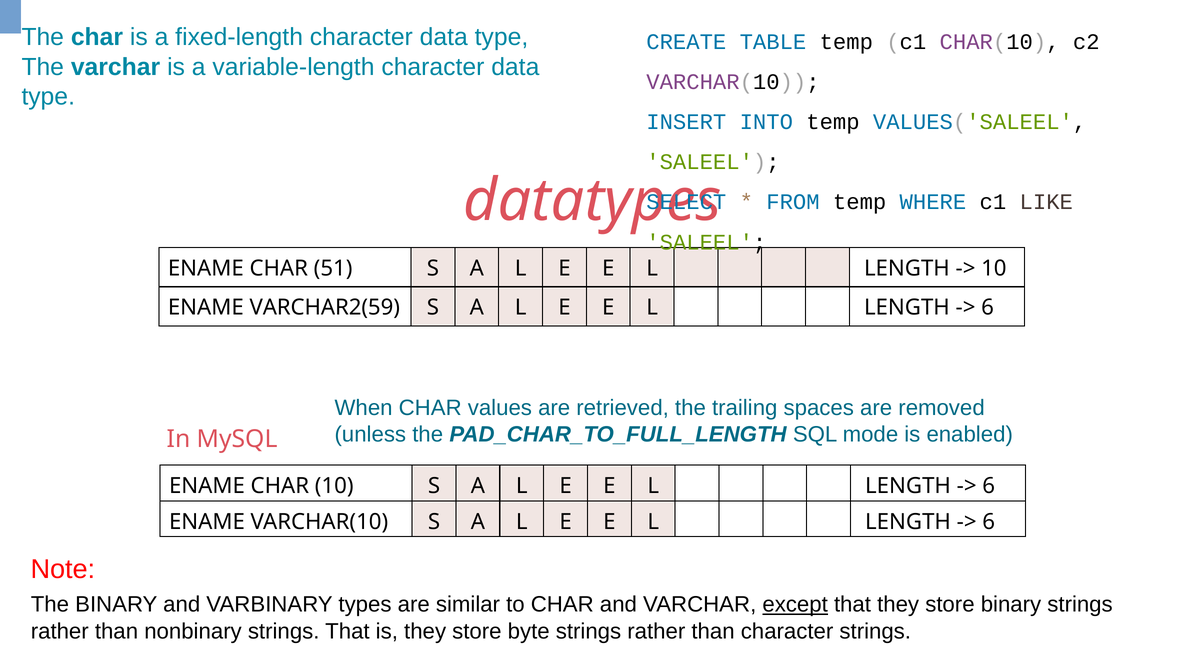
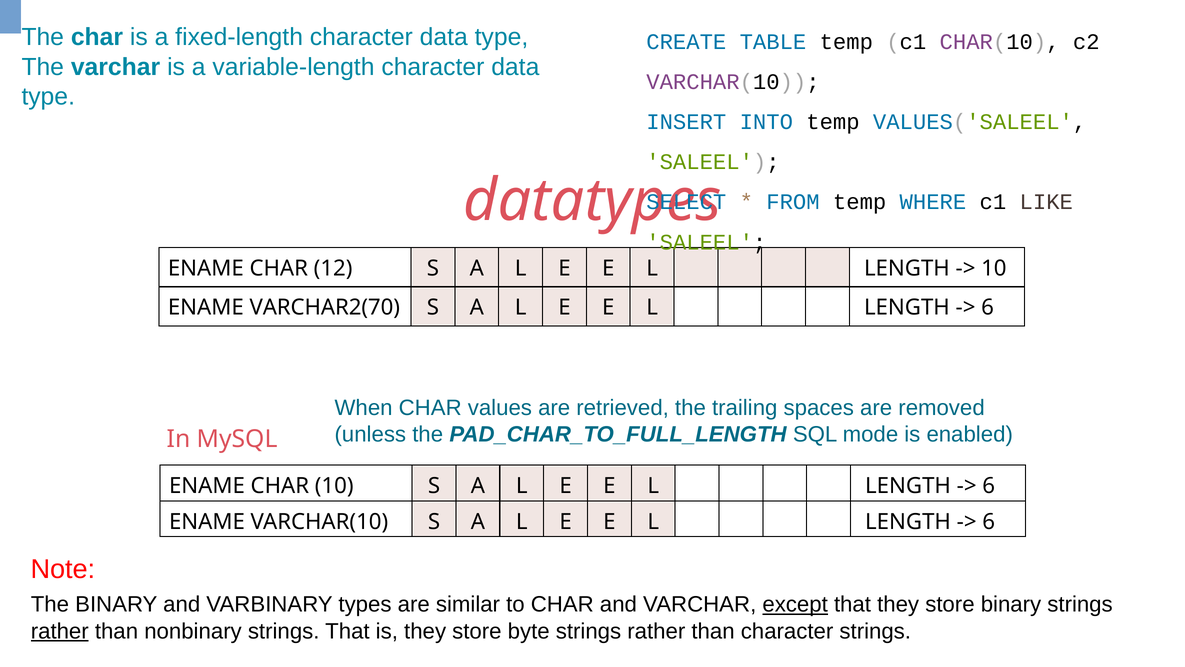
51: 51 -> 12 (333, 268)
VARCHAR2(59: VARCHAR2(59 -> VARCHAR2(70 (325, 307)
rather underline: none -> present (60, 631)
